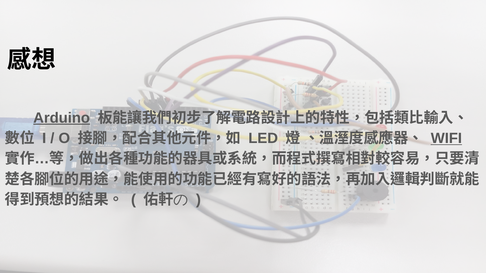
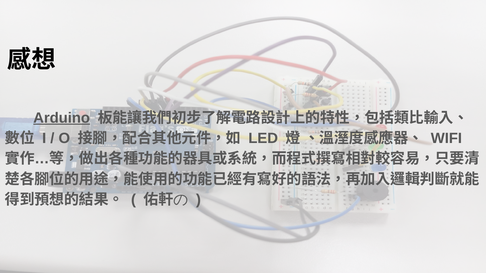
WIFI underline: present -> none (446, 138)
